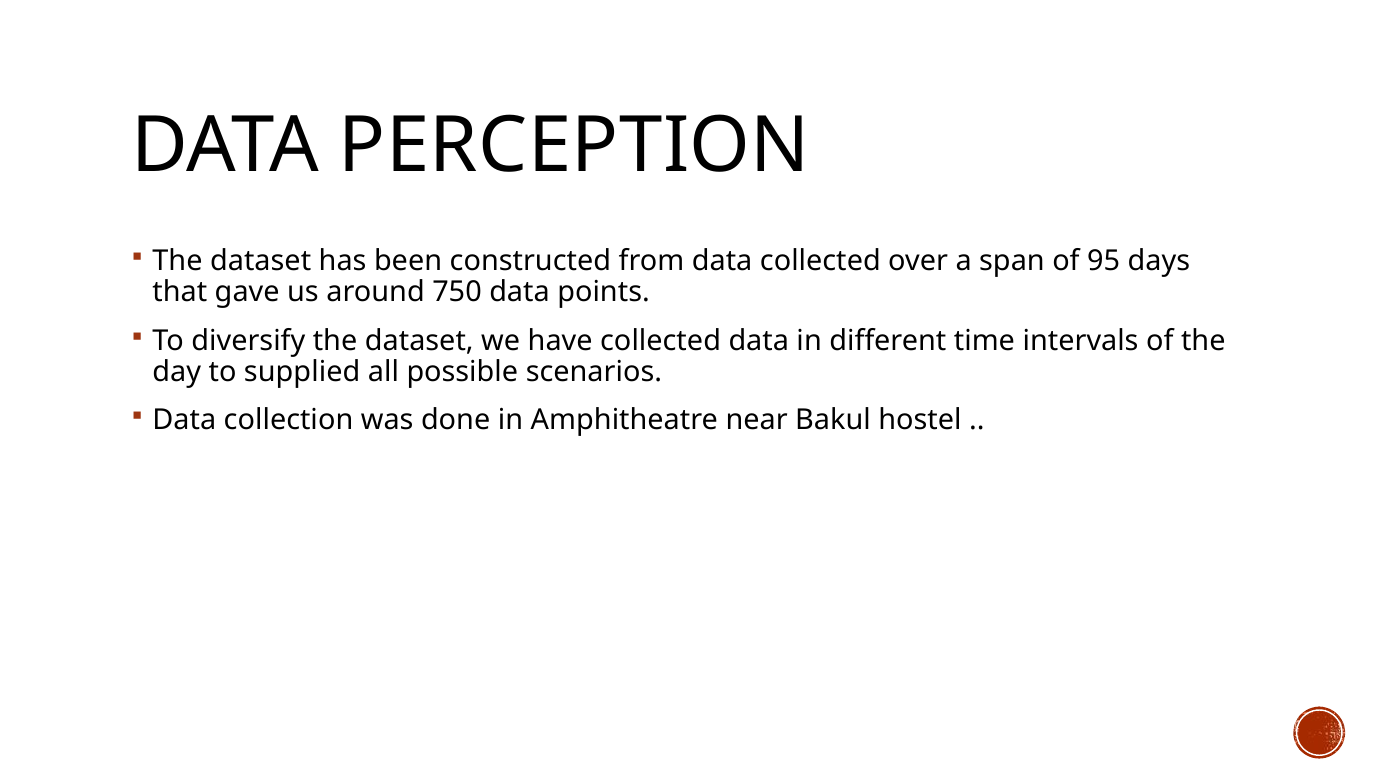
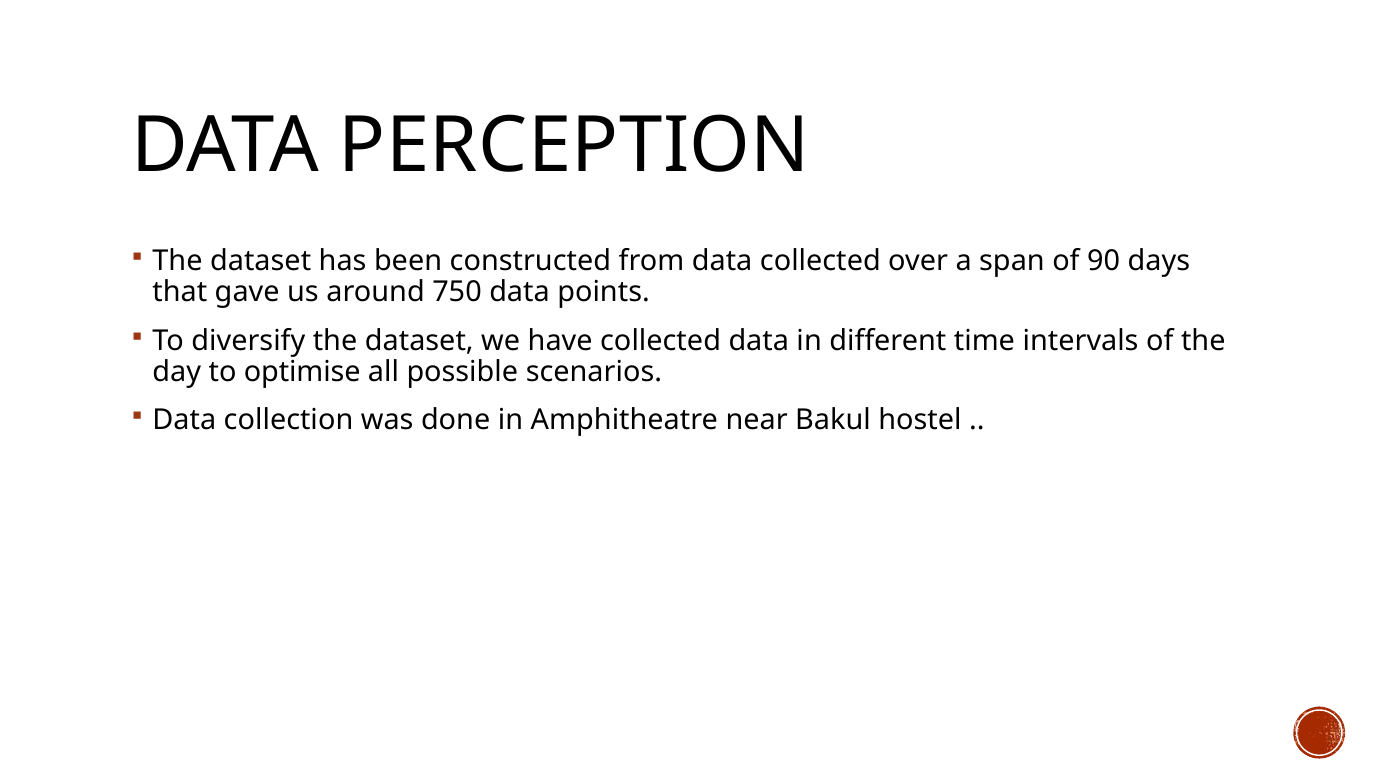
95: 95 -> 90 (1104, 261)
supplied: supplied -> optimise (302, 372)
